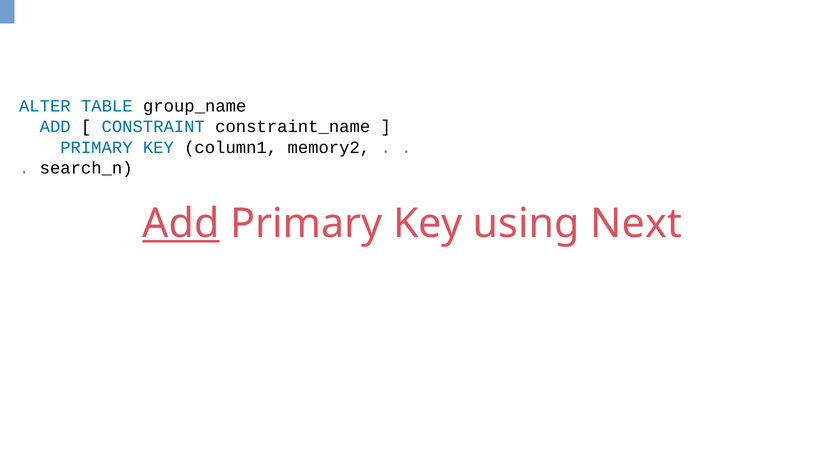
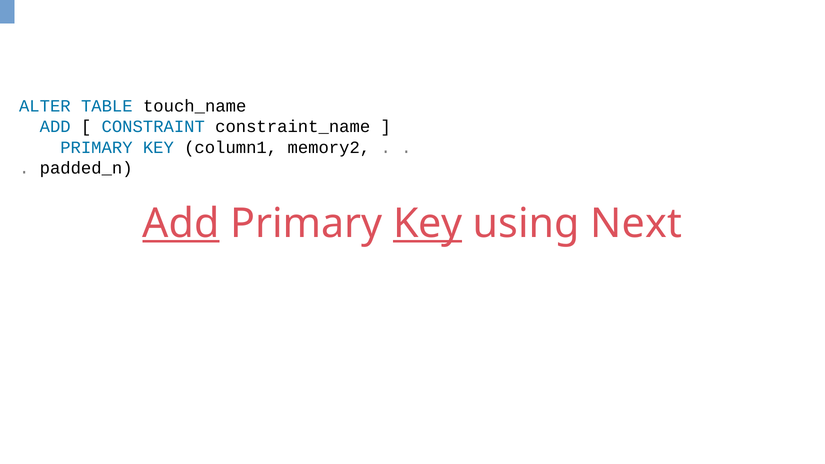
group_name: group_name -> touch_name (195, 106)
search_n: search_n -> padded_n (86, 168)
Key underline: none -> present (428, 224)
